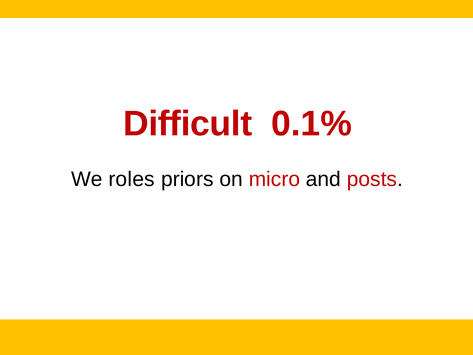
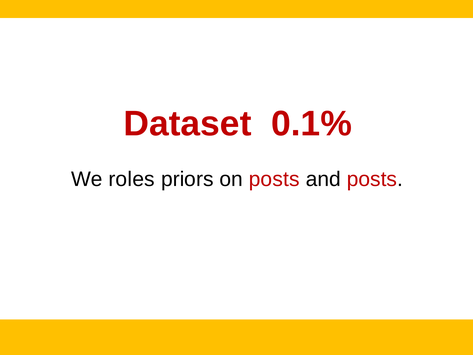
Difficult: Difficult -> Dataset (187, 124)
on micro: micro -> posts (274, 179)
